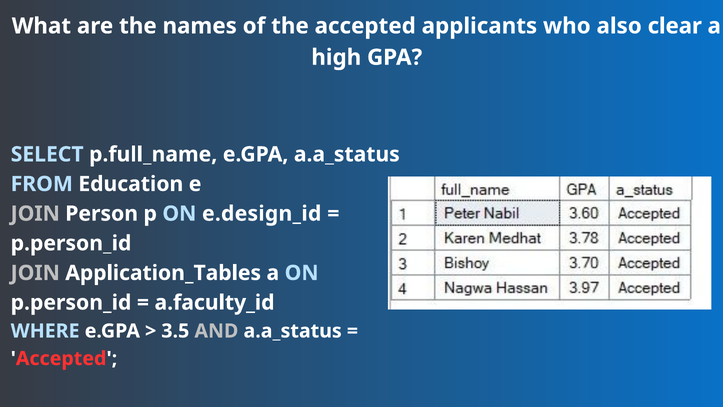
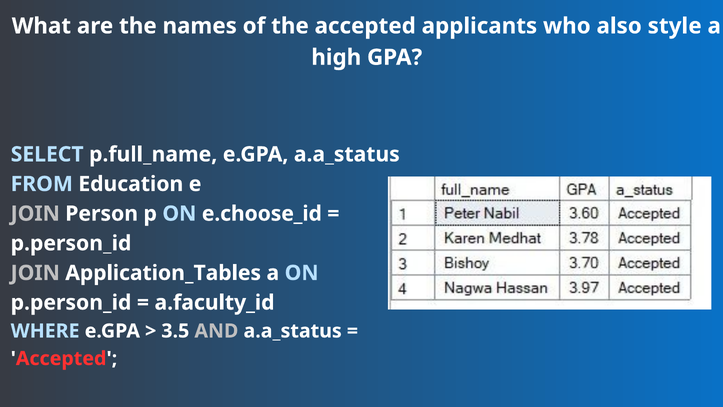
clear: clear -> style (675, 26)
e.design_id: e.design_id -> e.choose_id (262, 214)
